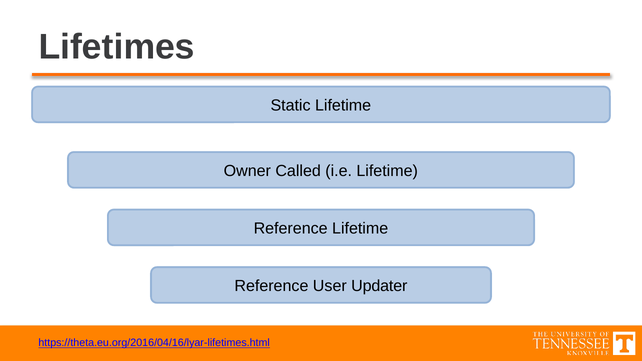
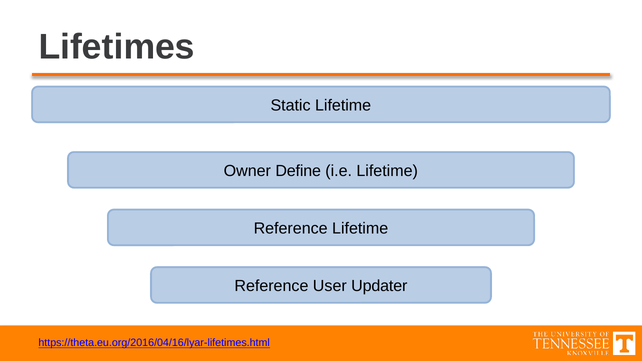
Called: Called -> Define (298, 171)
